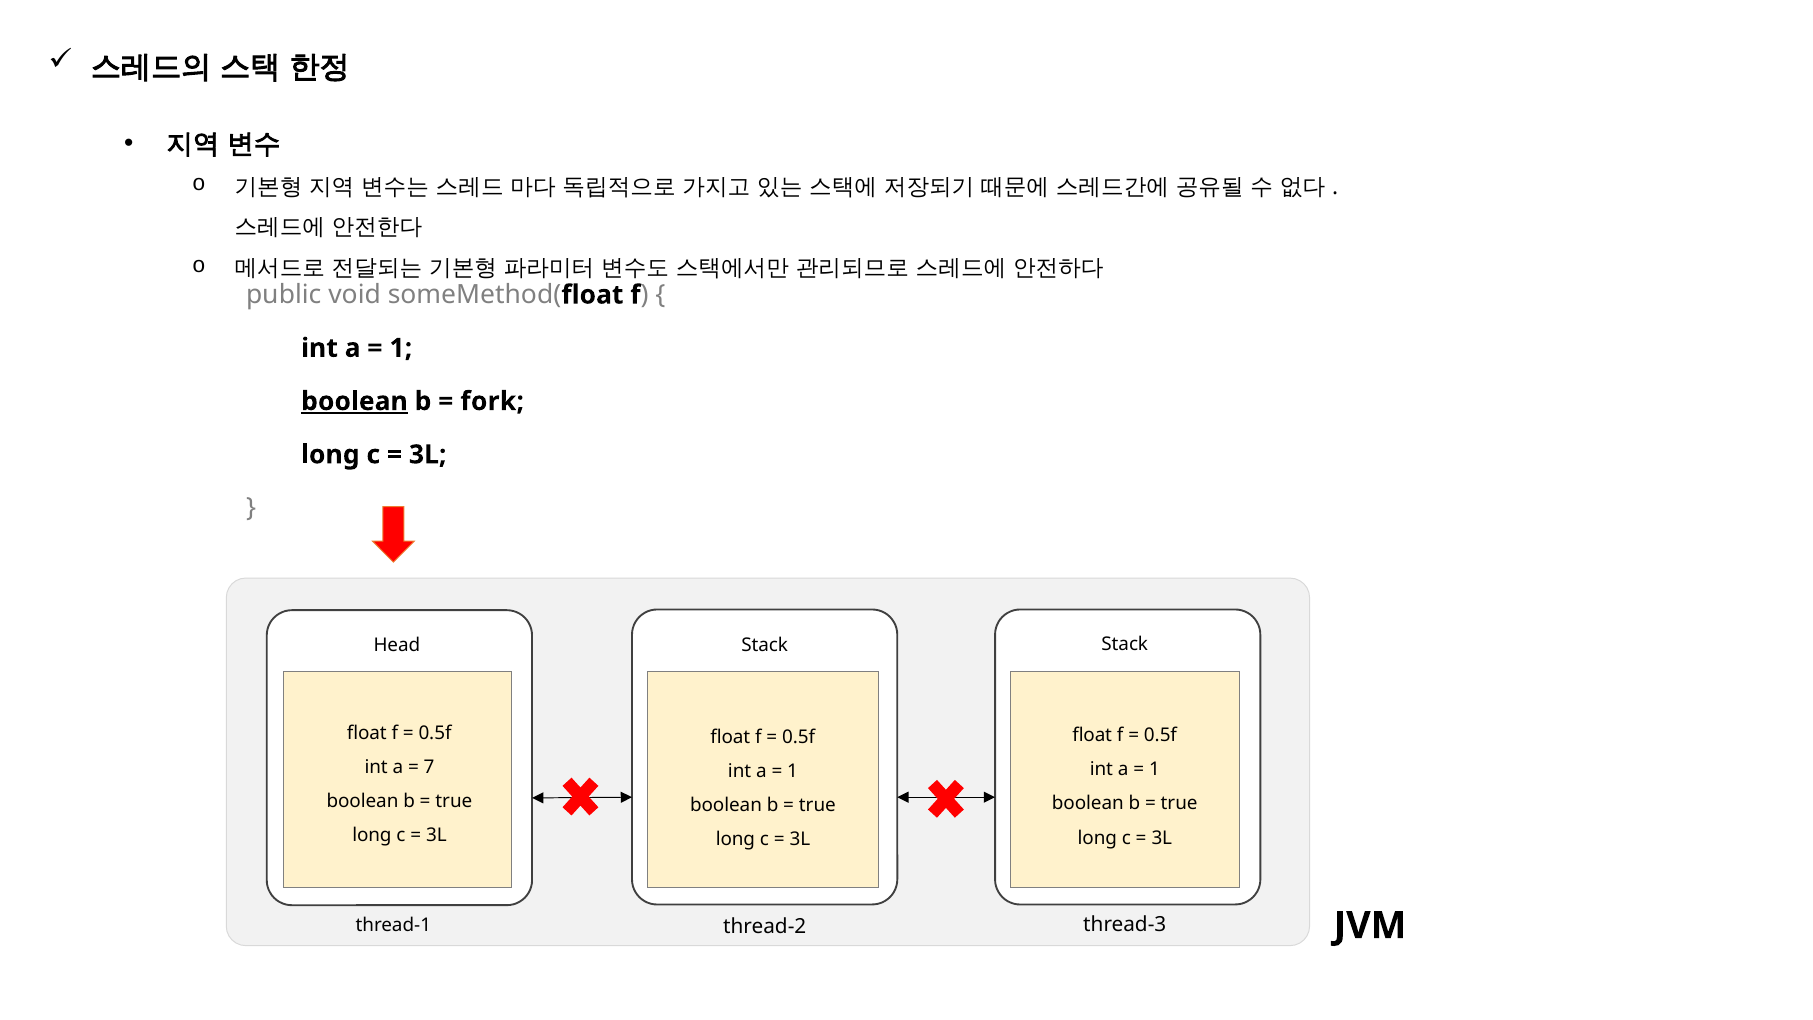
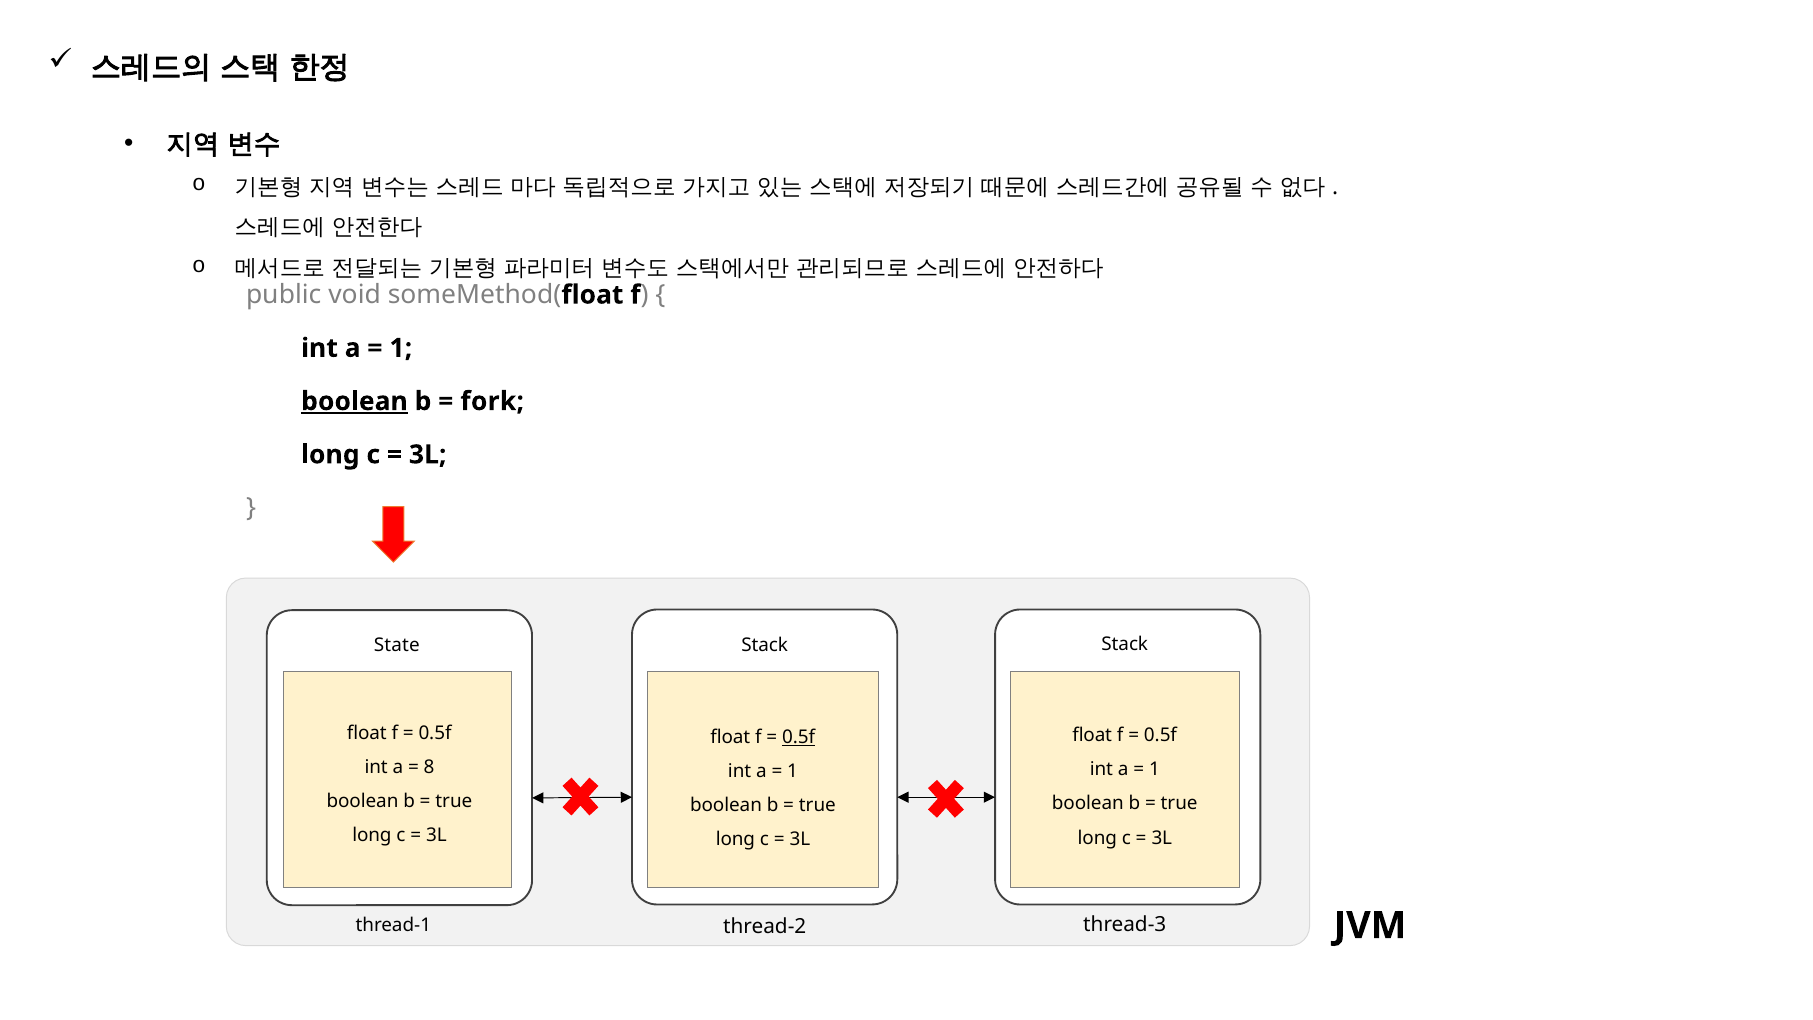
Head: Head -> State (397, 645)
0.5f underline: none -> present (799, 737)
7: 7 -> 8 (429, 767)
